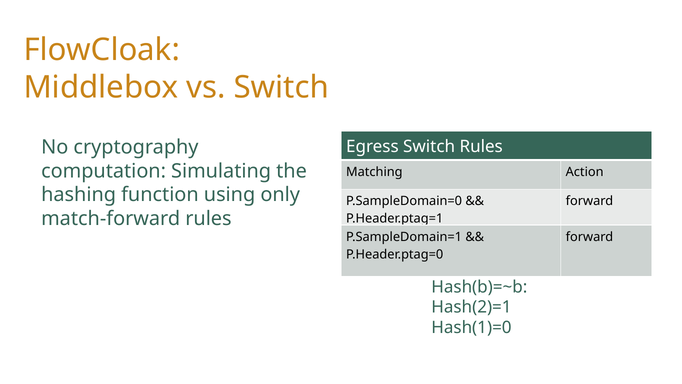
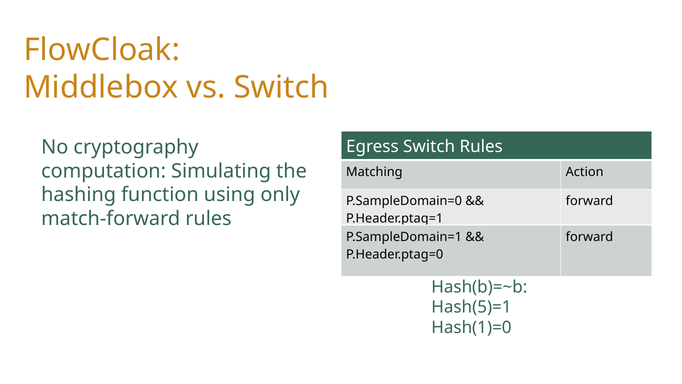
Hash(2)=1: Hash(2)=1 -> Hash(5)=1 (471, 307)
